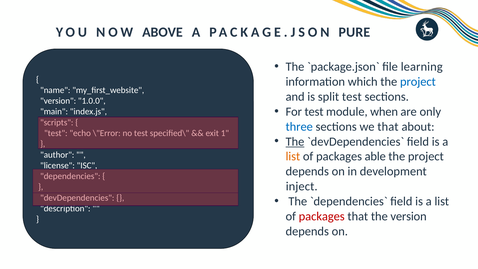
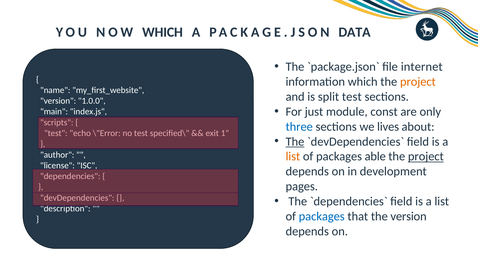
NOW ABOVE: ABOVE -> WHICH (162, 32)
PURE: PURE -> DATA (354, 32)
learning: learning -> internet (422, 67)
project colour: blue -> orange (418, 82)
For test: test -> just (314, 112)
when: when -> const (384, 112)
we that: that -> lives (388, 127)
project underline: none -> present (426, 156)
inject: inject -> pages (302, 186)
packages colour: red -> blue (322, 216)
